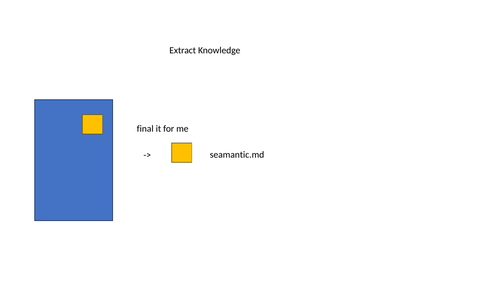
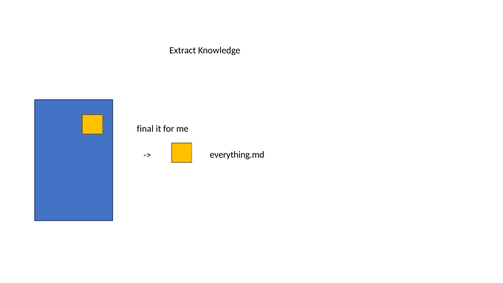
seamantic.md: seamantic.md -> everything.md (237, 155)
